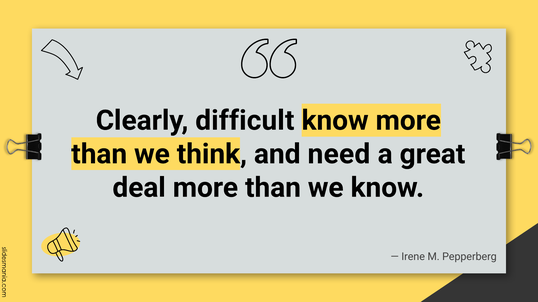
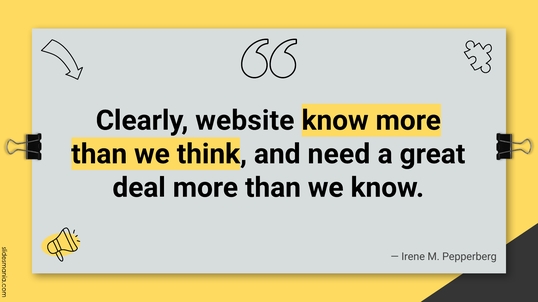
difficult: difficult -> website (245, 121)
